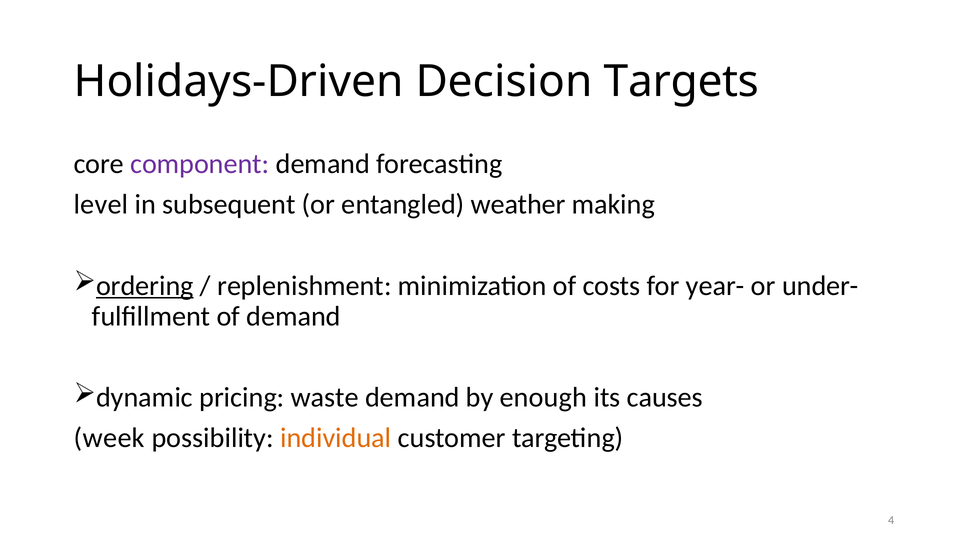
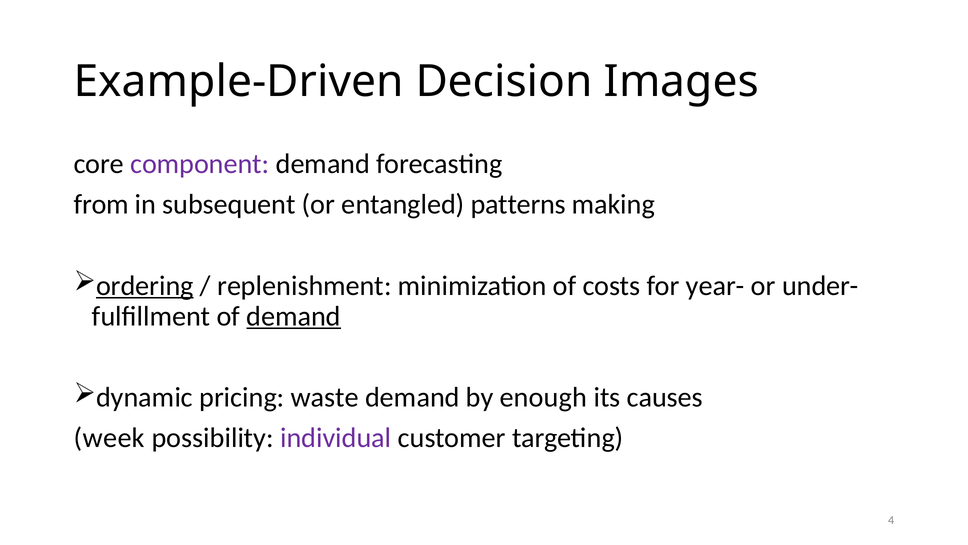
Holidays-Driven: Holidays-Driven -> Example-Driven (239, 81)
Targets: Targets -> Images (681, 81)
level: level -> from (101, 204)
weather: weather -> patterns (518, 204)
demand underline: none -> present (294, 316)
individual colour: orange -> purple (336, 438)
